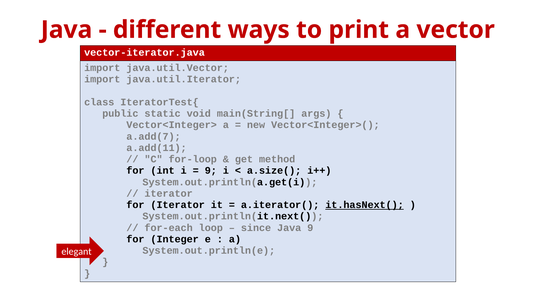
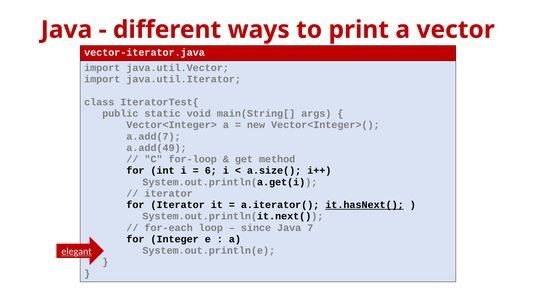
a.add(11: a.add(11 -> a.add(49 (157, 148)
9: 9 -> 6 (211, 170)
Java 9: 9 -> 7 (310, 227)
elegant underline: none -> present (77, 251)
